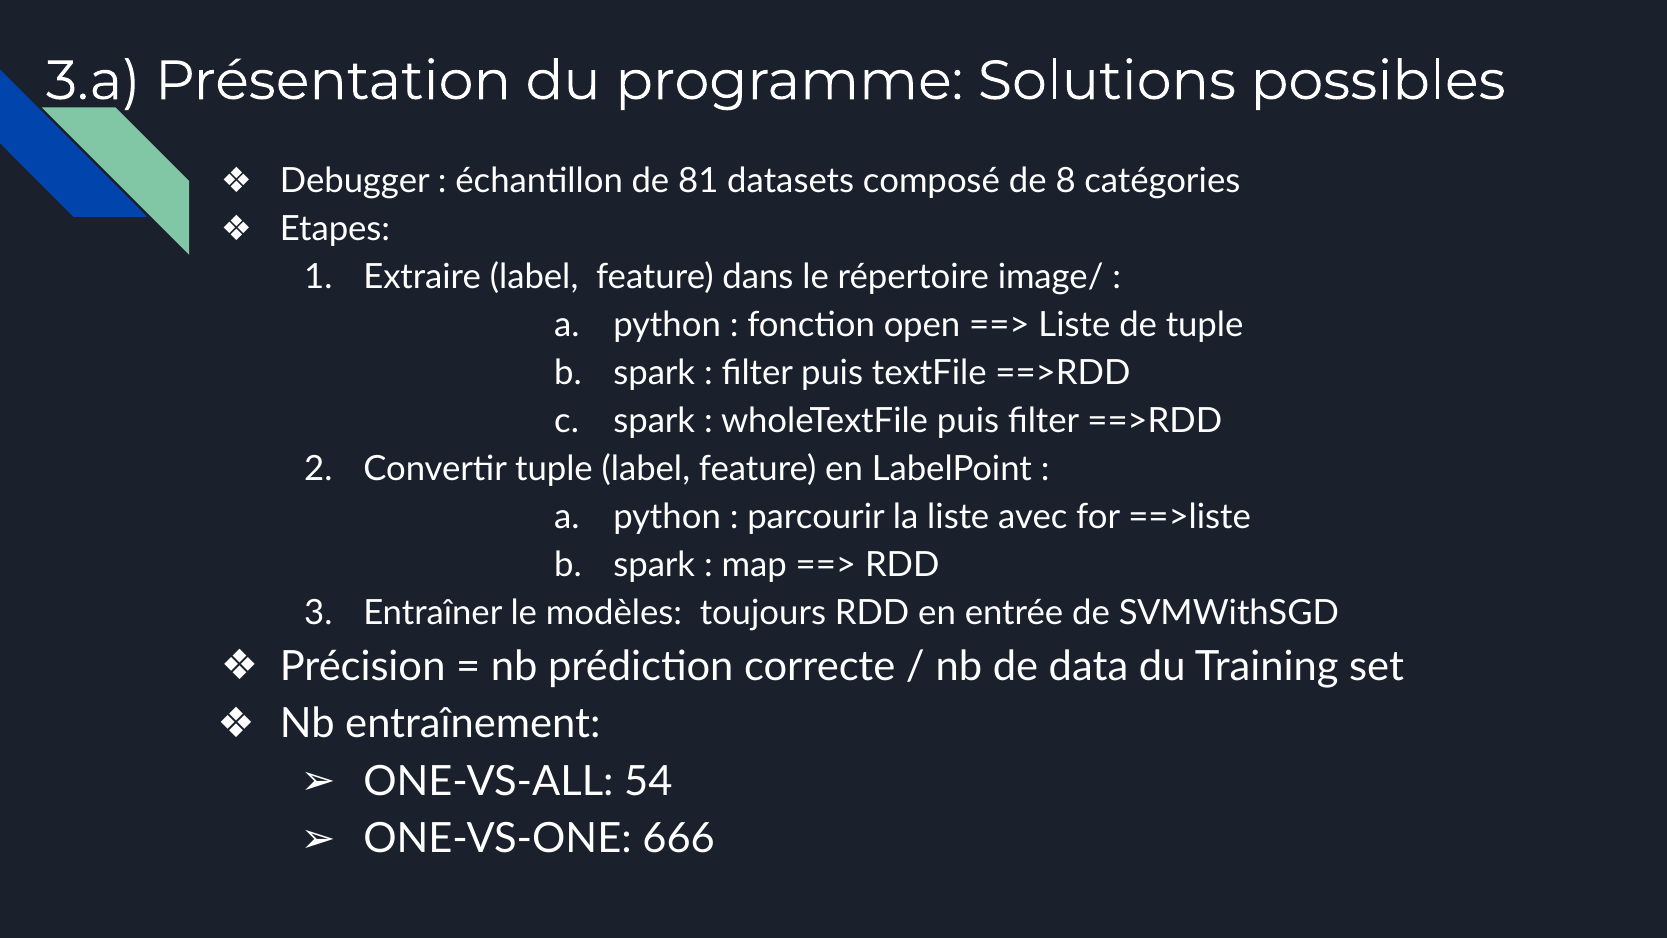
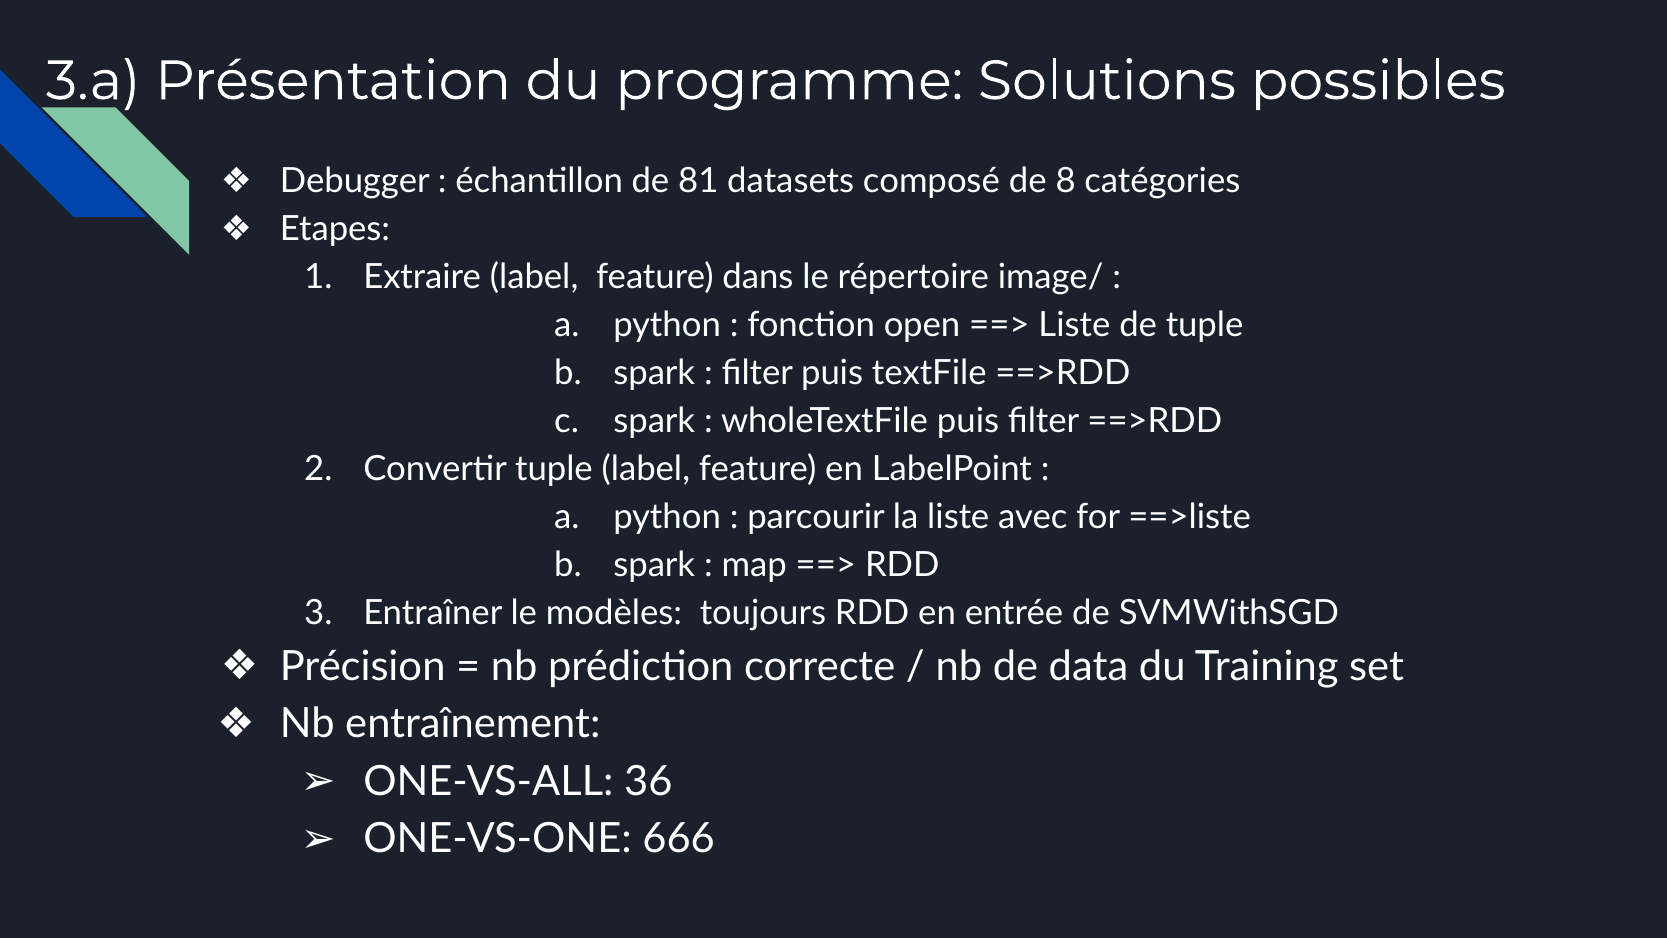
54: 54 -> 36 (648, 781)
